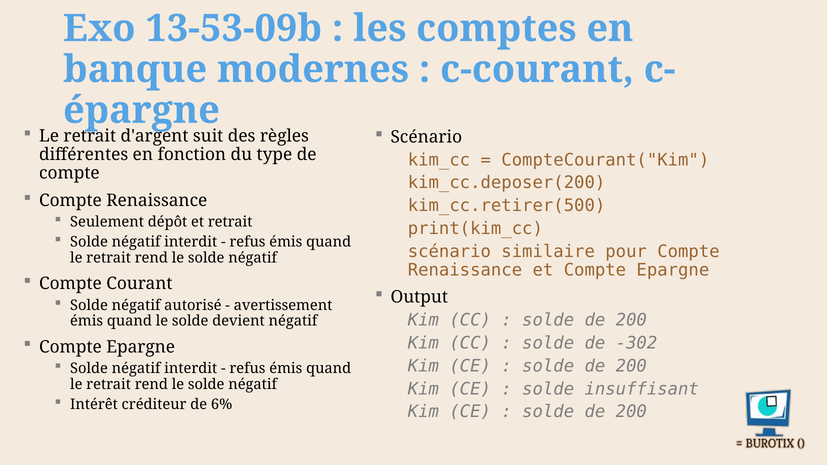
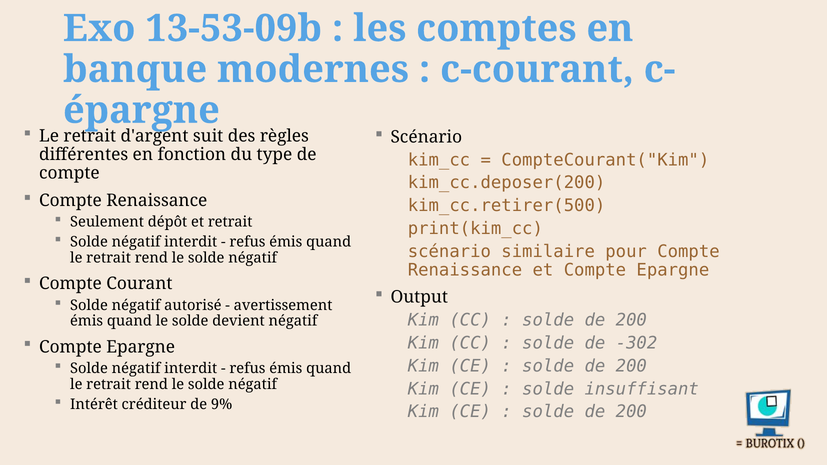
6%: 6% -> 9% (222, 405)
